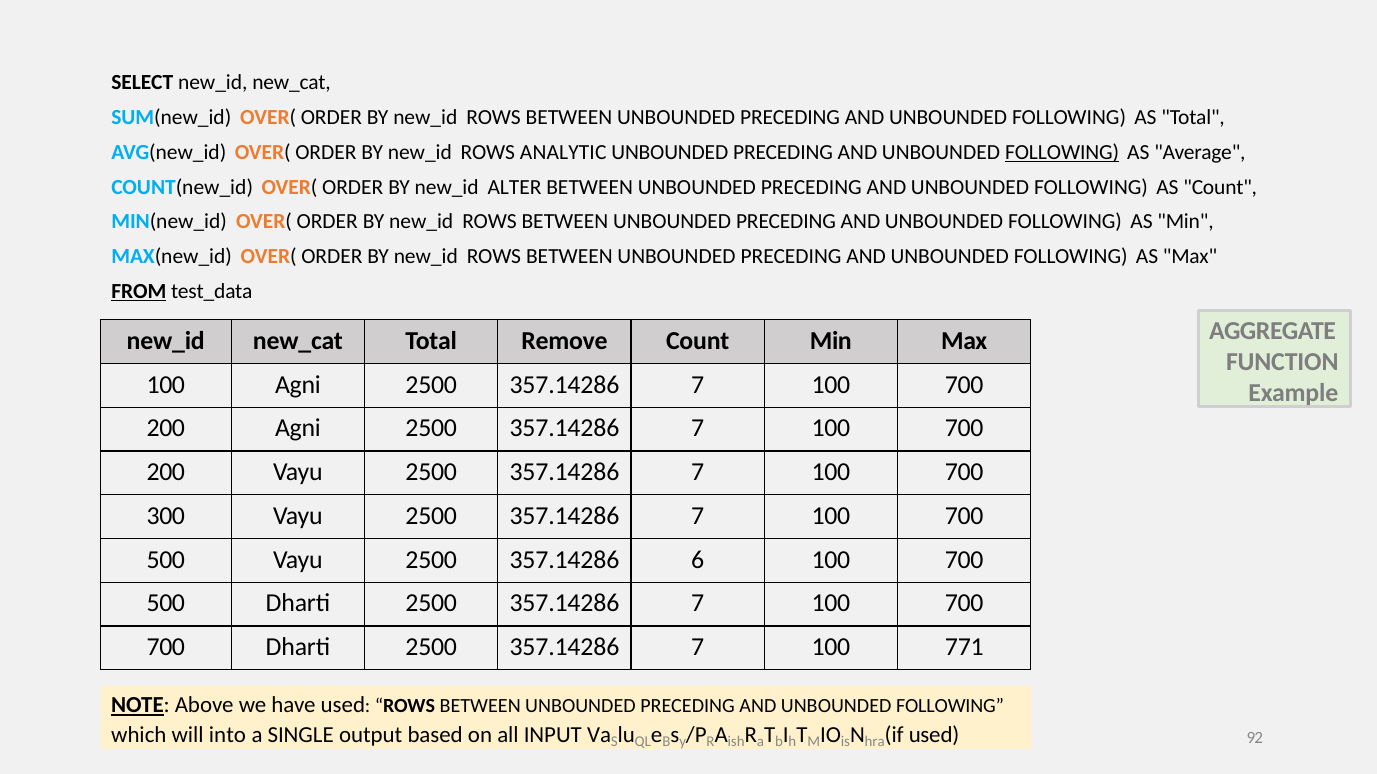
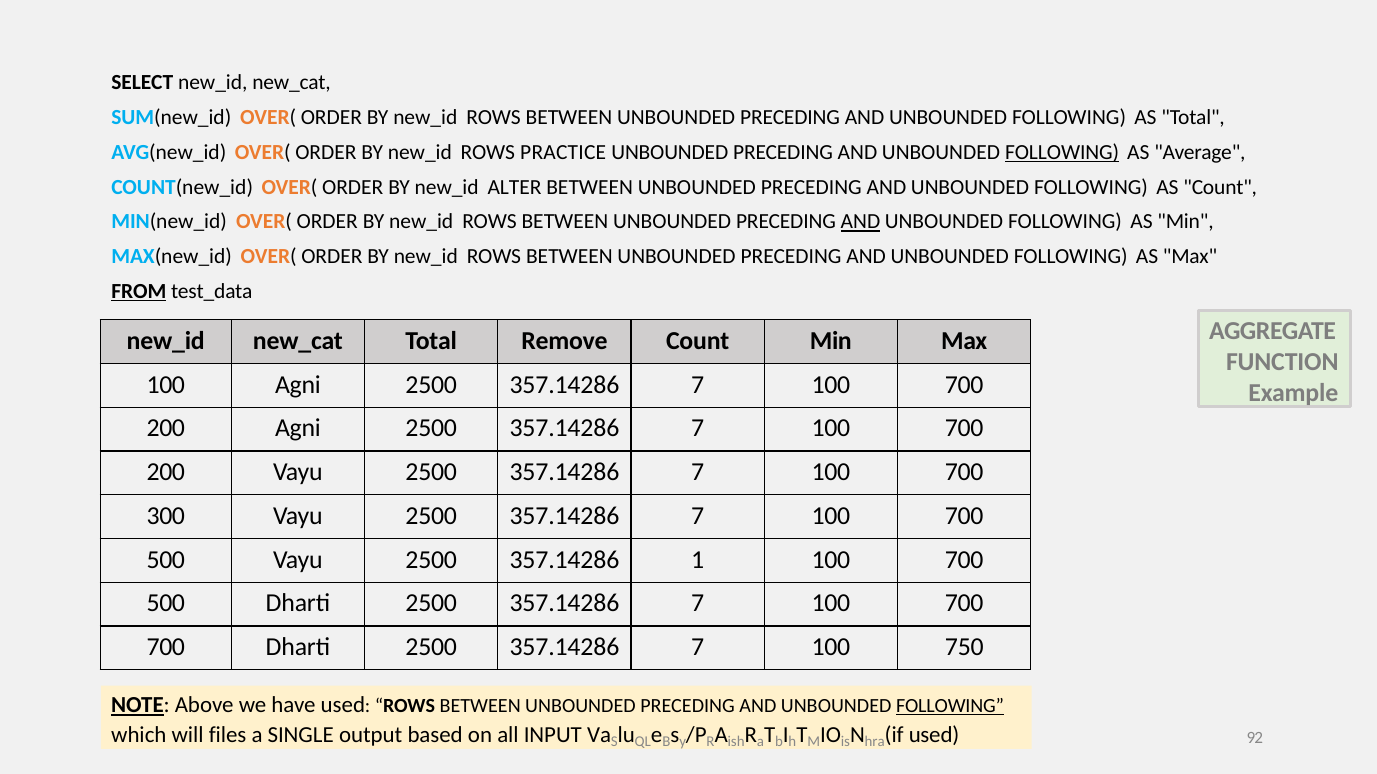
ANALYTIC: ANALYTIC -> PRACTICE (563, 152)
AND underline: none -> present (860, 222)
6: 6 -> 1 (698, 560)
771: 771 -> 750 (964, 648)
FOLLOWING underline: none -> present (950, 706)
into: into -> files (228, 736)
